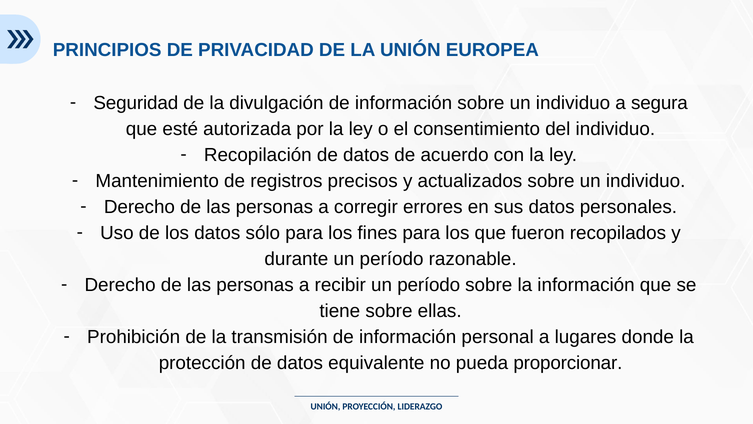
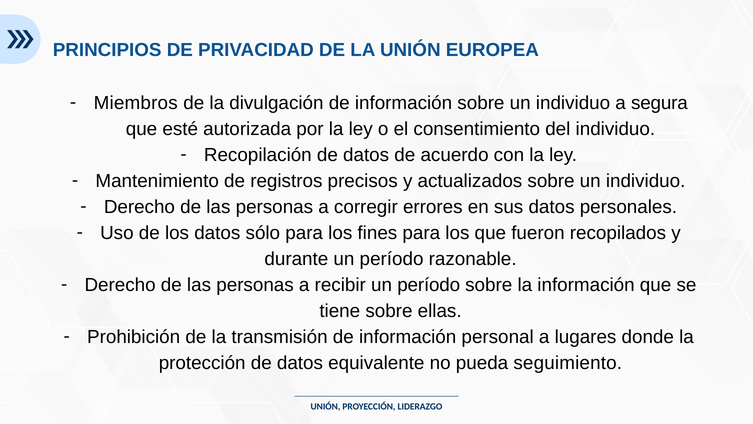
Seguridad: Seguridad -> Miembros (136, 103)
proporcionar: proporcionar -> seguimiento (568, 363)
